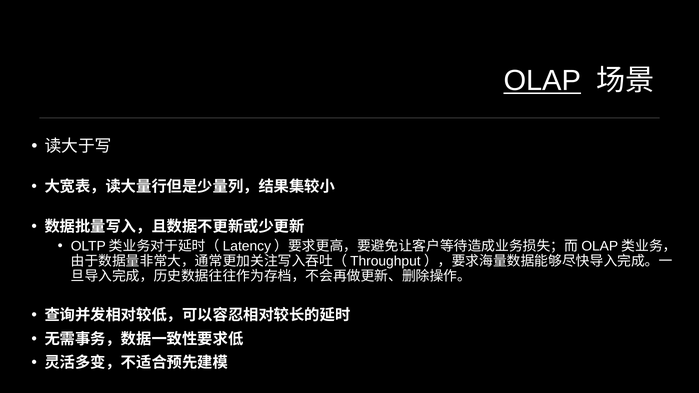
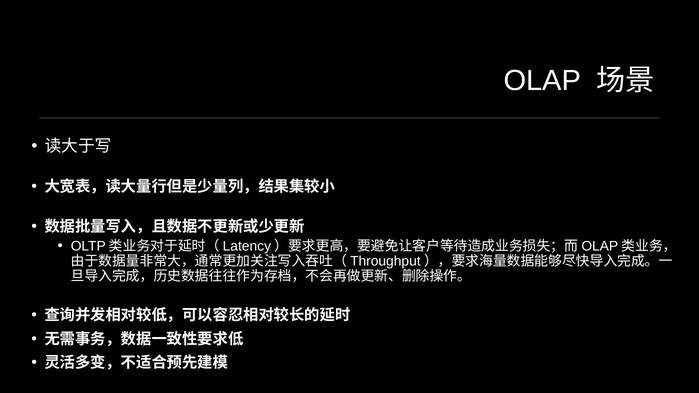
OLAP underline: present -> none (542, 81)
